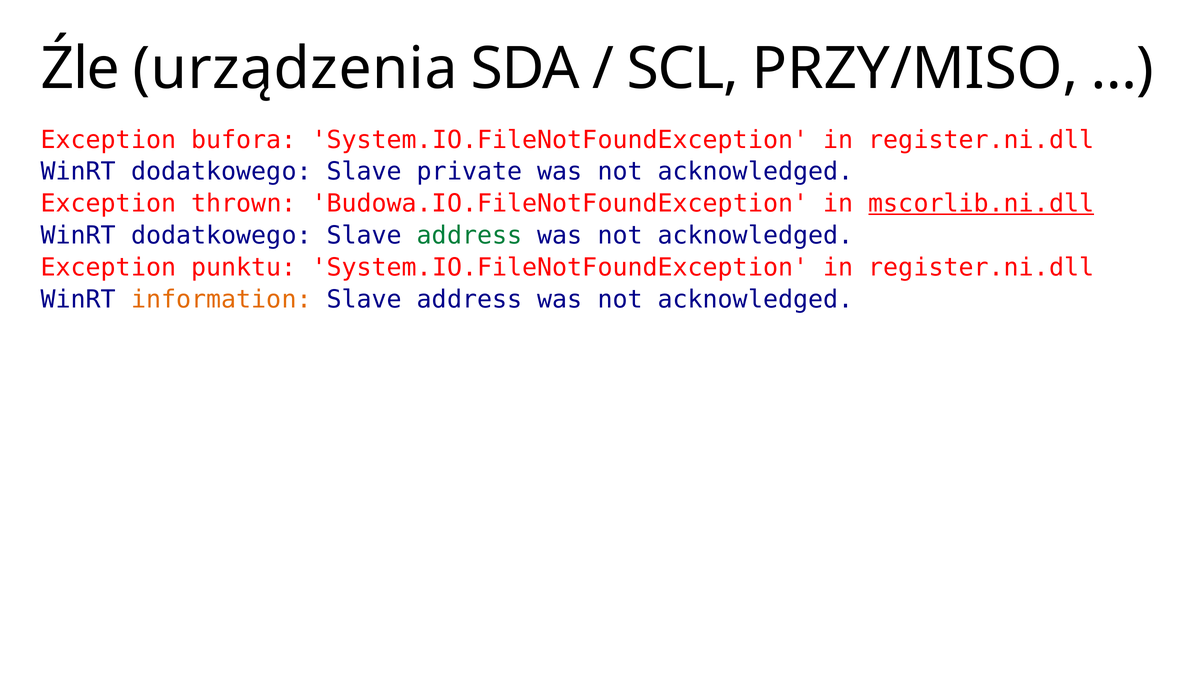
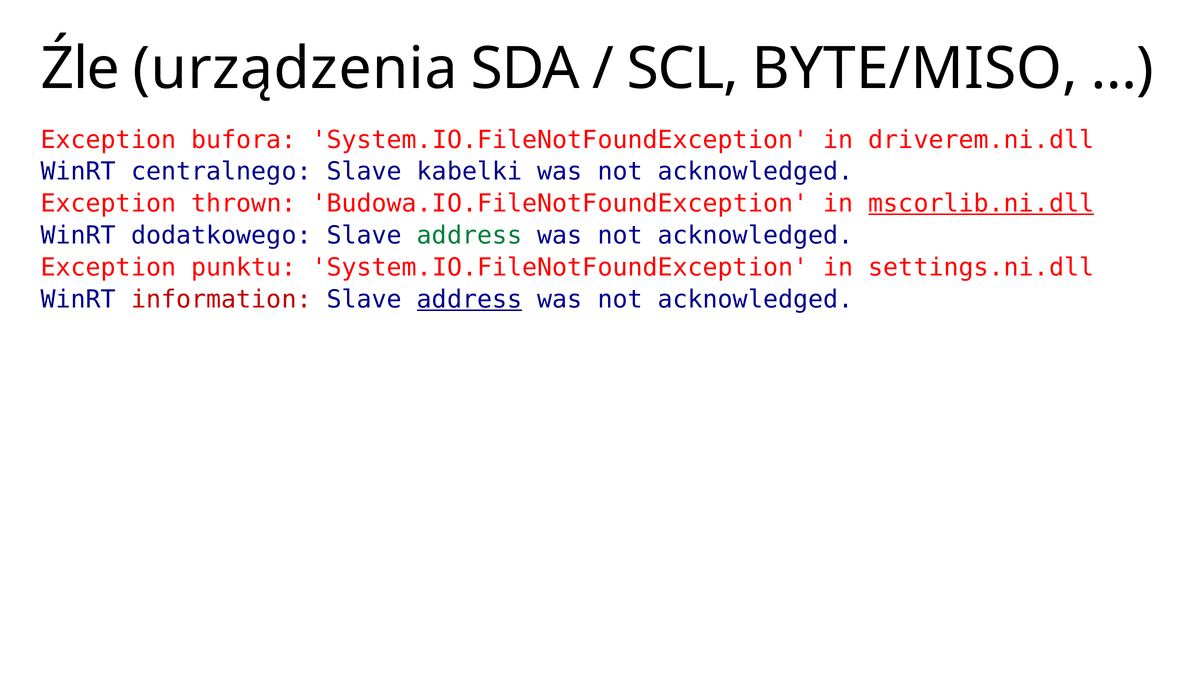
PRZY/MISO: PRZY/MISO -> BYTE/MISO (915, 69)
register.ni.dll: register.ni.dll -> driverem.ni.dll (981, 140)
dodatkowego: dodatkowego -> centralnego (221, 172)
private: private -> kabelki (470, 172)
register.ni.dll: register.ni.dll -> settings.ni.dll (981, 268)
information colour: orange -> red (221, 299)
address underline: none -> present (470, 299)
